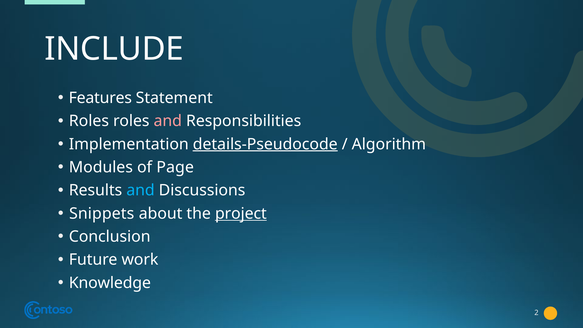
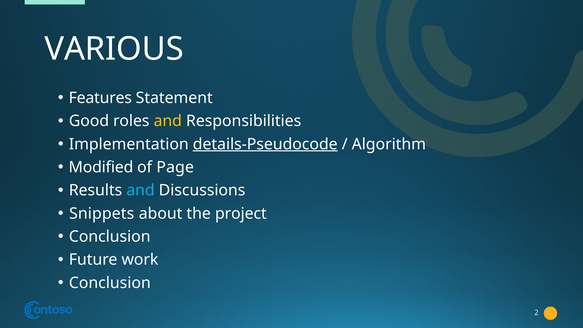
INCLUDE: INCLUDE -> VARIOUS (114, 49)
Roles: Roles -> Good (89, 121)
and colour: pink -> yellow (168, 121)
Modules: Modules -> Modified (101, 167)
project underline: present -> none (241, 213)
Knowledge: Knowledge -> Conclusion (110, 283)
